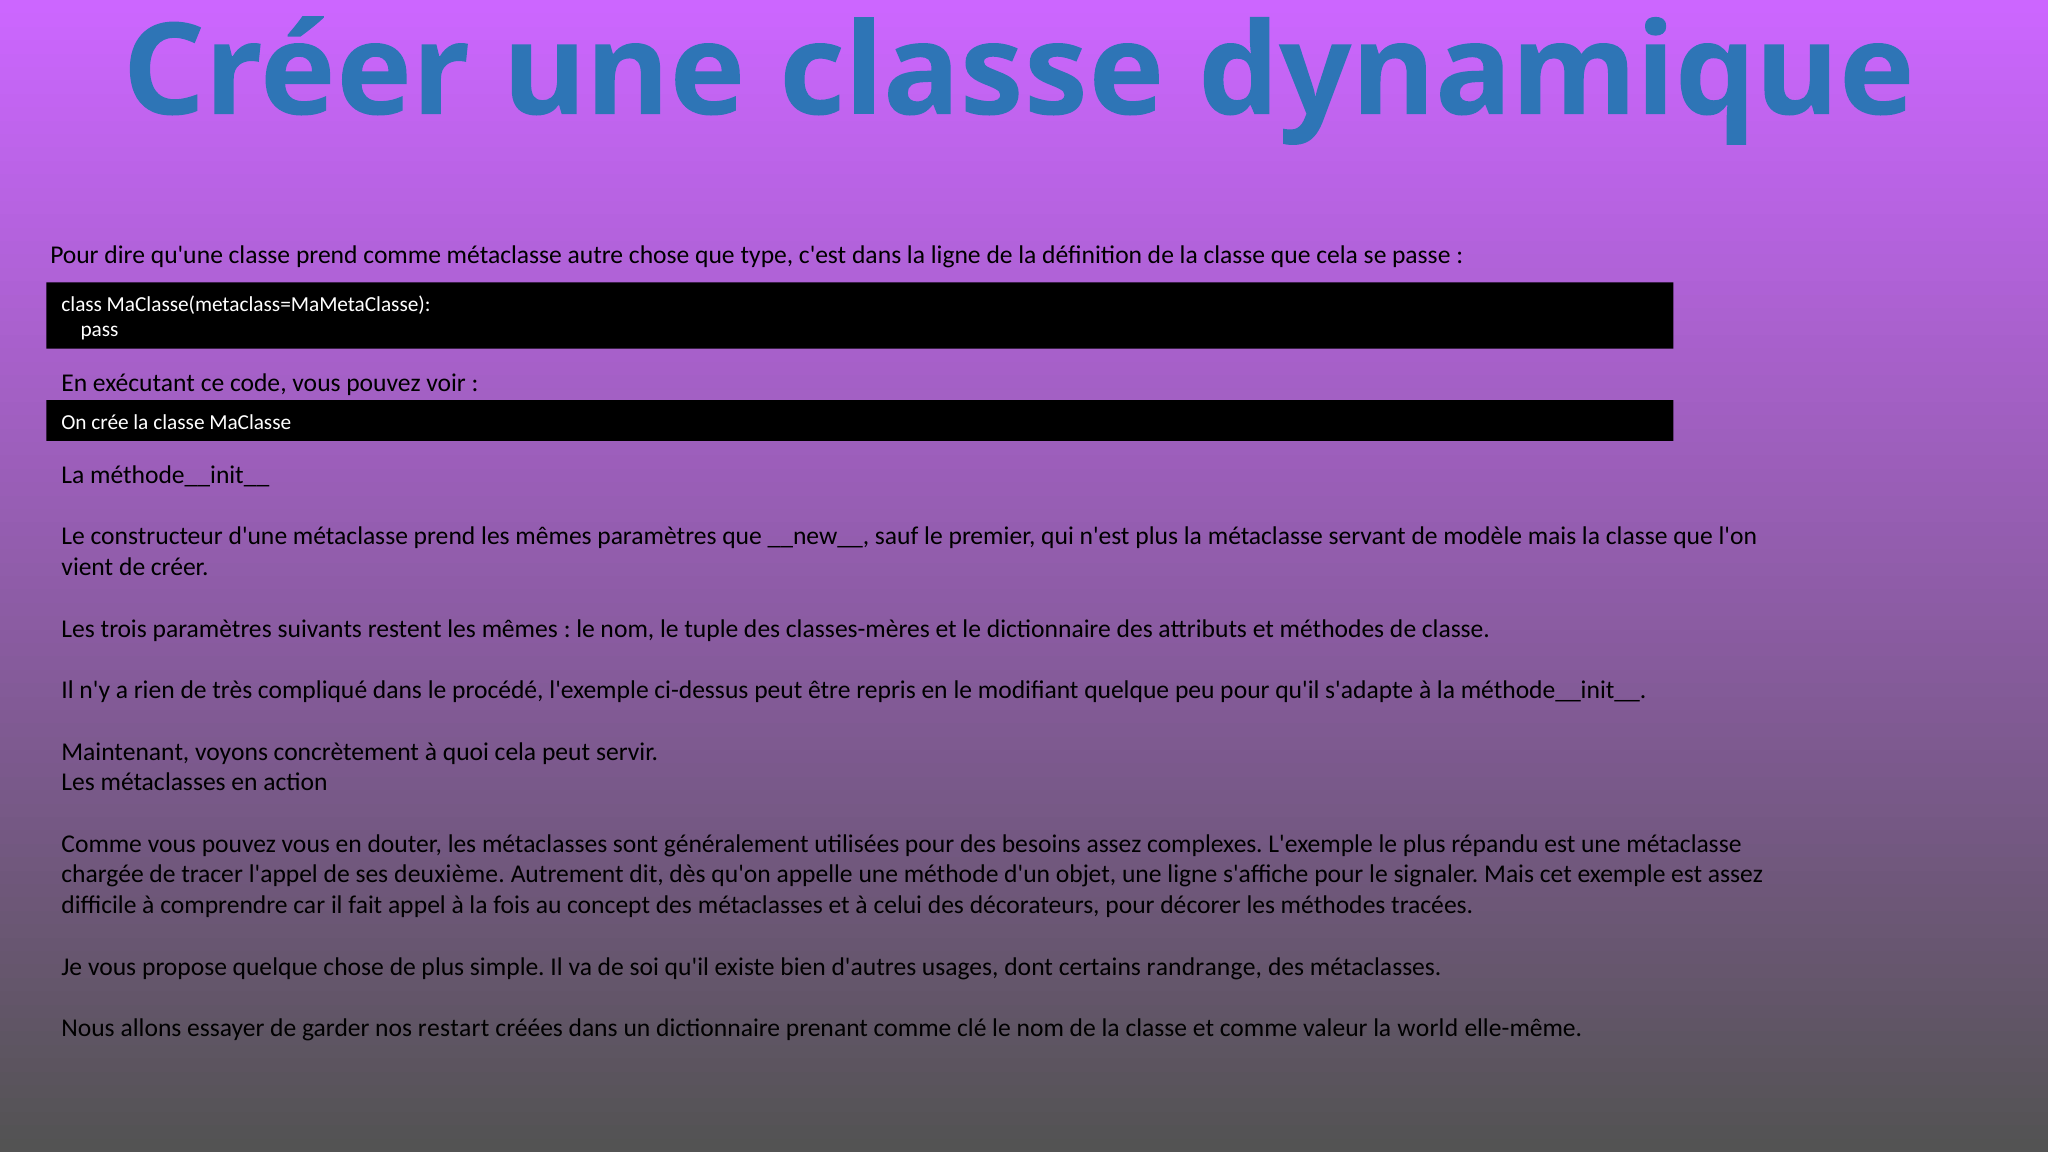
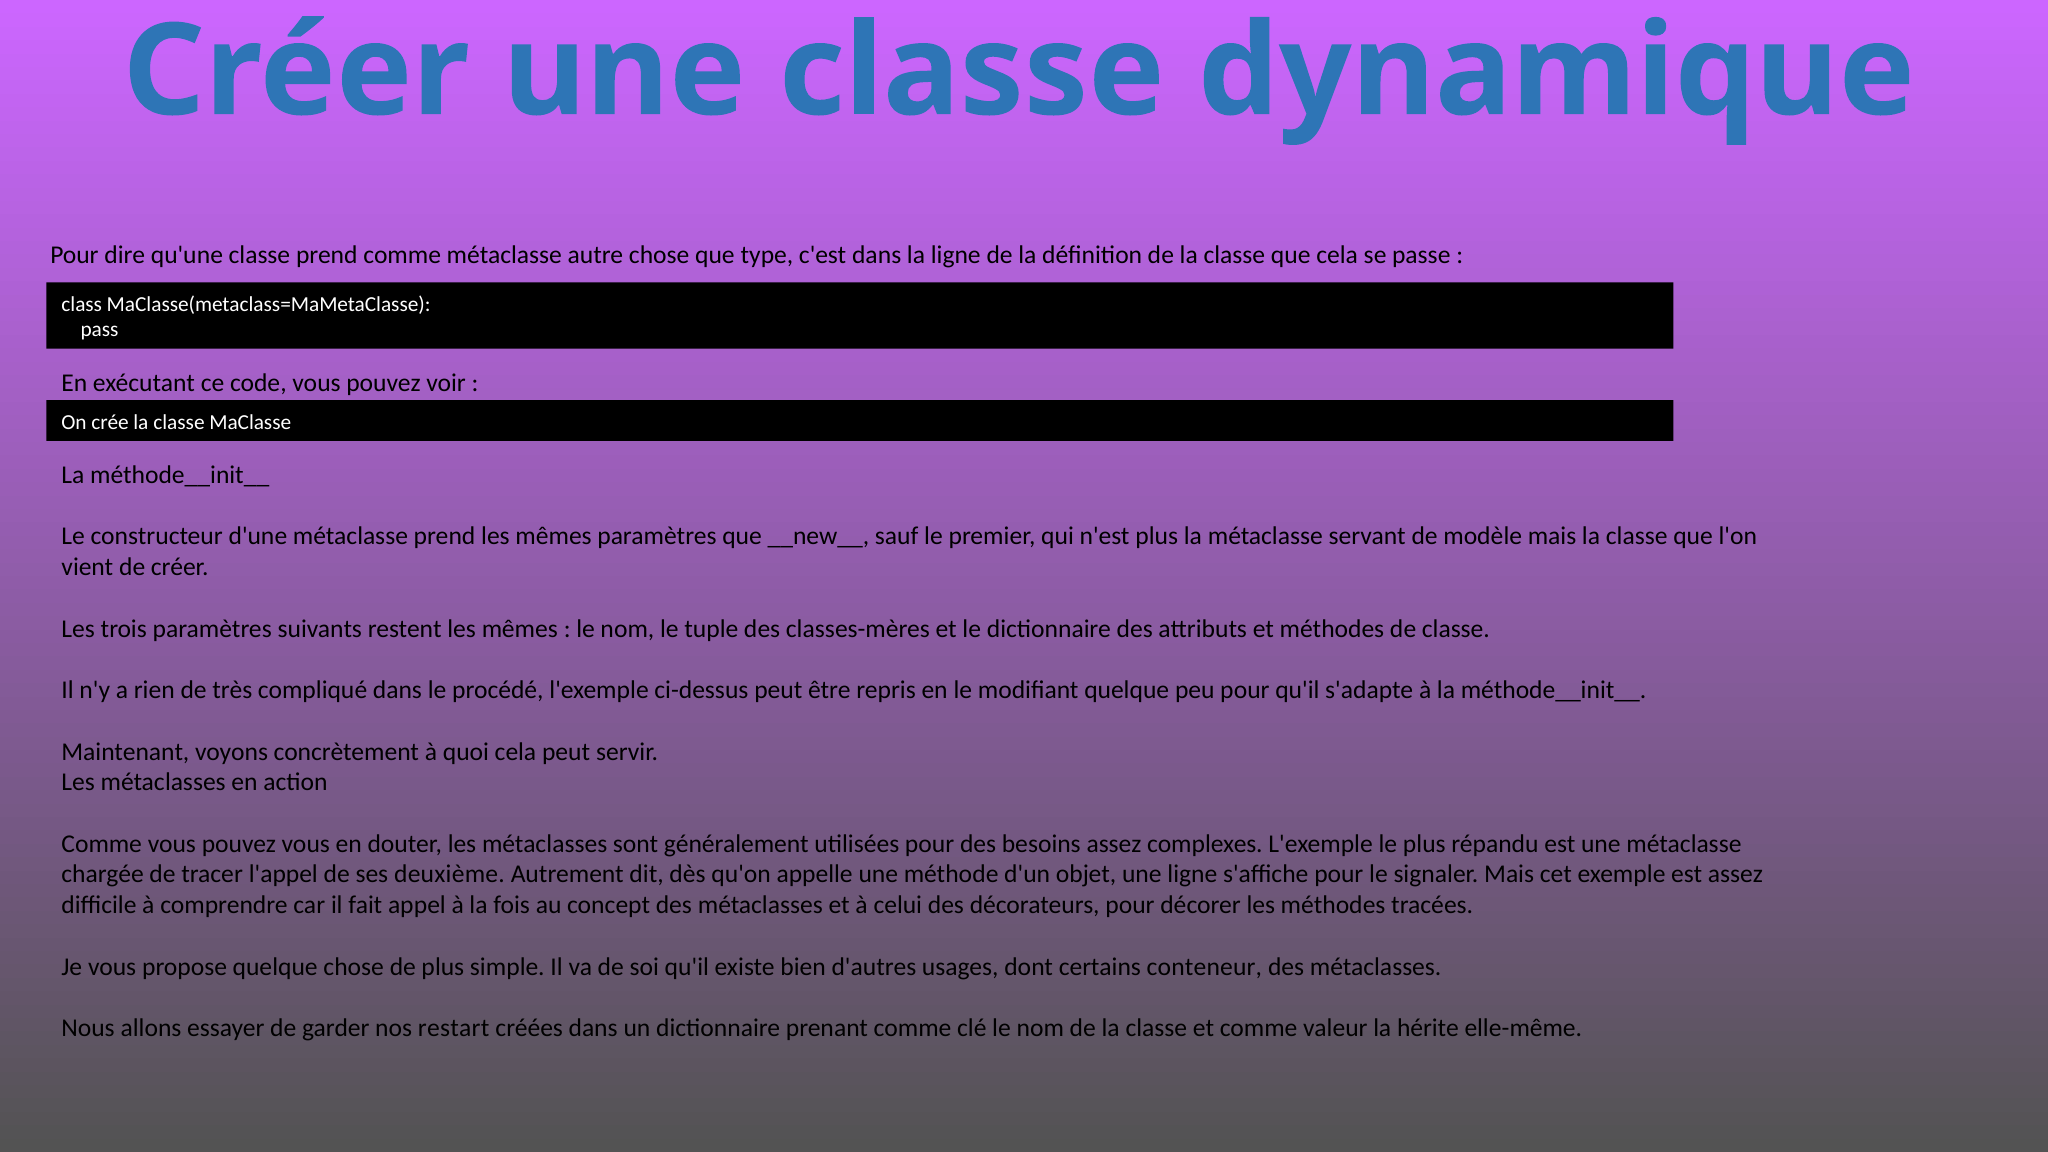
randrange: randrange -> conteneur (1204, 967)
world: world -> hérite (1428, 1028)
